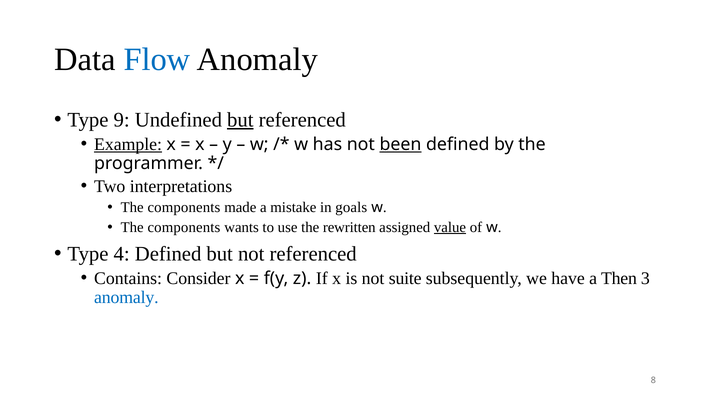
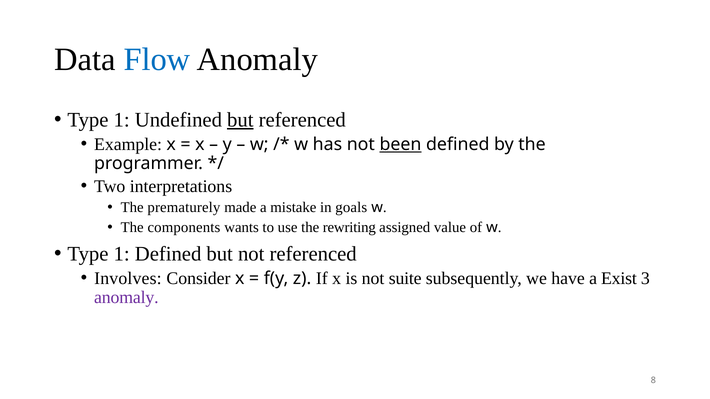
9: 9 -> 1 (122, 120)
Example underline: present -> none (128, 144)
components: components -> prematurely (184, 208)
rewritten: rewritten -> rewriting (349, 227)
value underline: present -> none (450, 227)
4: 4 -> 1 (122, 254)
Contains: Contains -> Involves (128, 278)
Then: Then -> Exist (619, 278)
anomaly colour: blue -> purple (126, 298)
